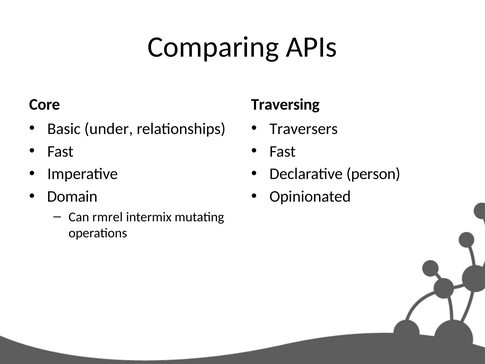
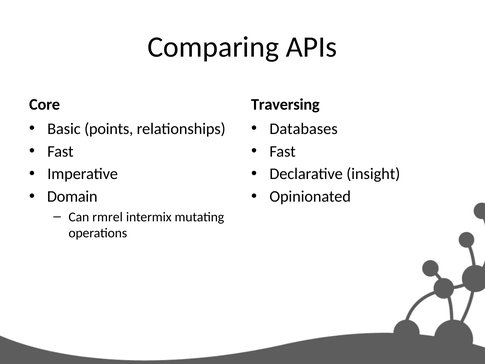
under: under -> points (109, 129)
Traversers: Traversers -> Databases (304, 129)
person: person -> insight (373, 174)
